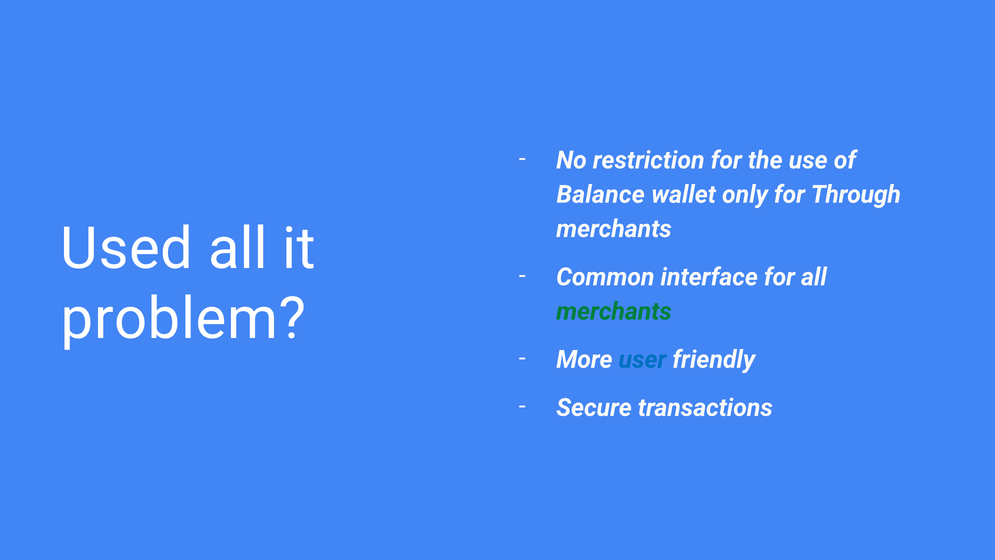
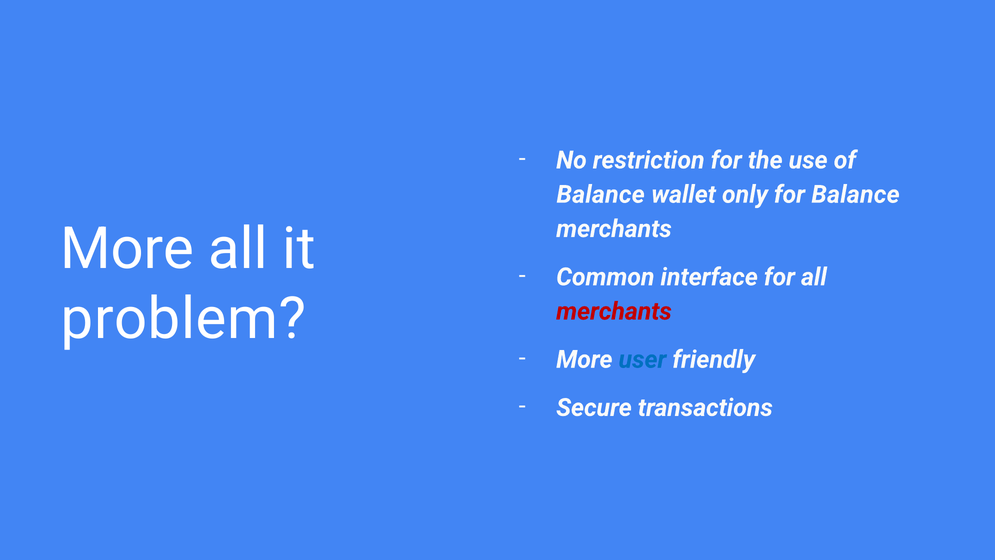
for Through: Through -> Balance (856, 194)
Used: Used -> More (127, 249)
merchants colour: green -> red (614, 311)
